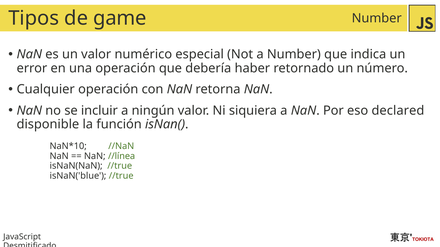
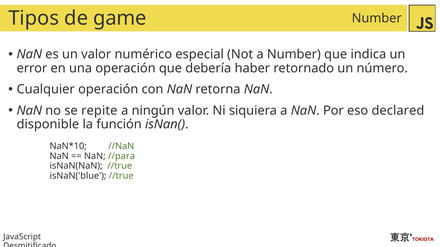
incluir: incluir -> repite (99, 111)
//línea: //línea -> //para (121, 156)
